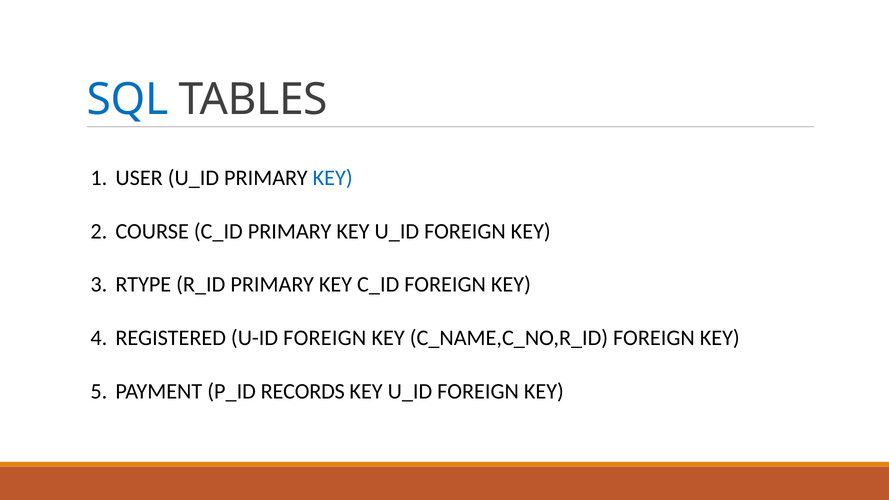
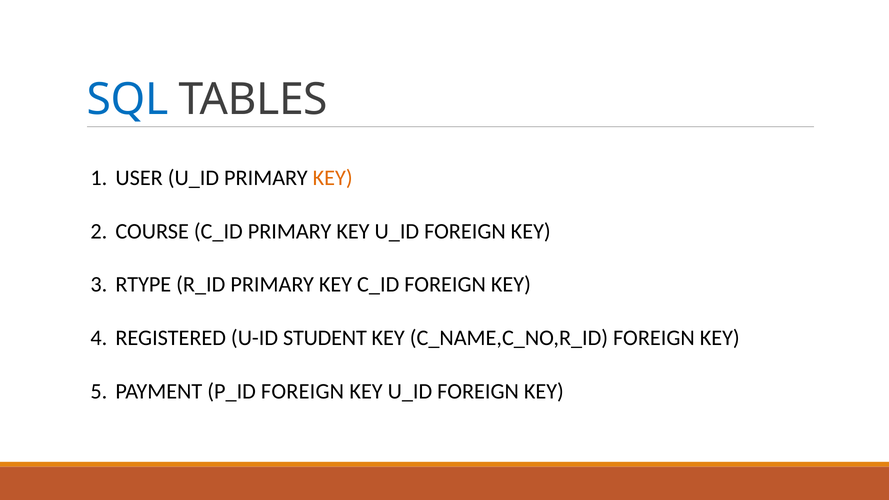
KEY colour: blue -> orange (333, 178)
U-ID FOREIGN: FOREIGN -> STUDENT (325, 338)
P_ID RECORDS: RECORDS -> FOREIGN (303, 391)
